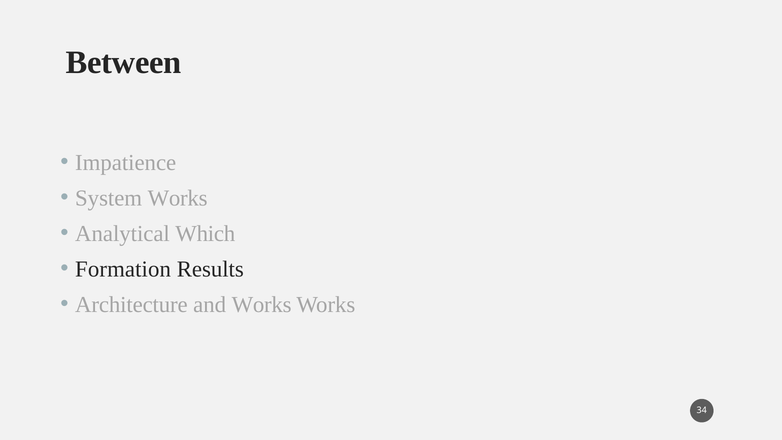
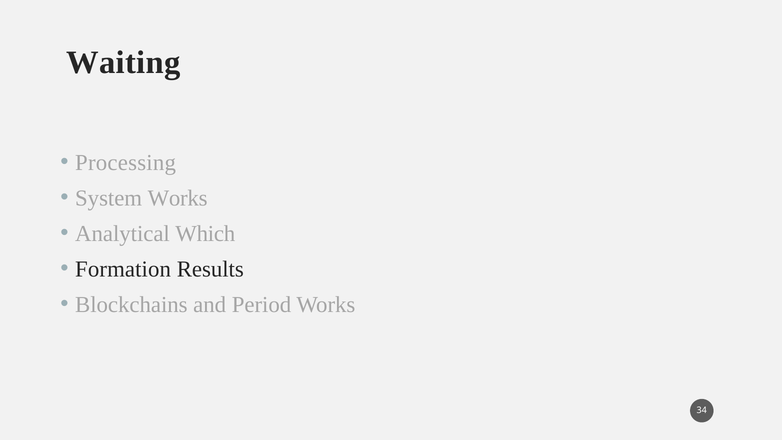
Between: Between -> Waiting (123, 62)
Impatience: Impatience -> Processing (126, 163)
Architecture: Architecture -> Blockchains (131, 304)
and Works: Works -> Period (261, 304)
